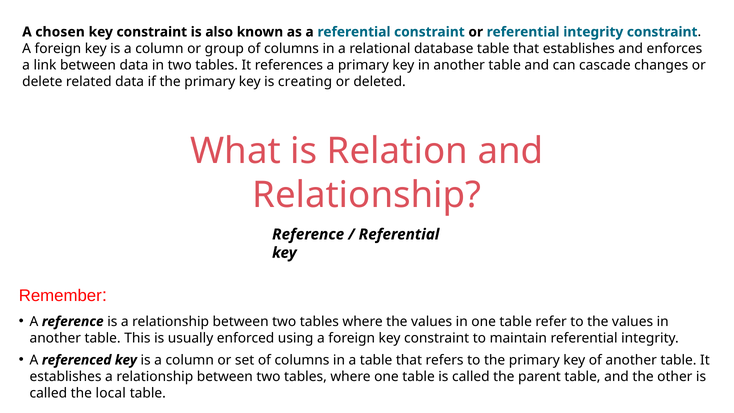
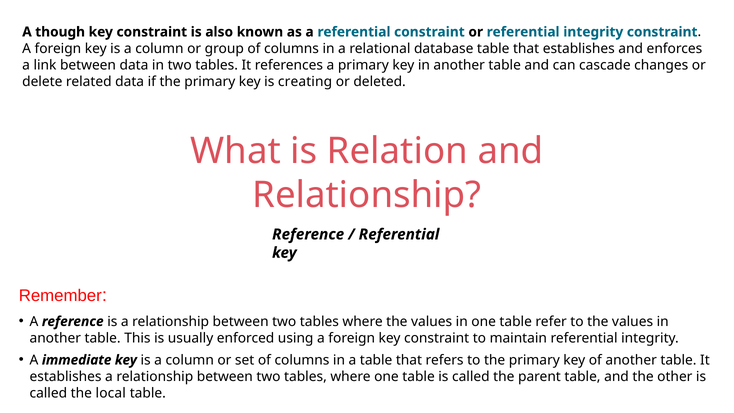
chosen: chosen -> though (60, 32)
referenced: referenced -> immediate (77, 360)
